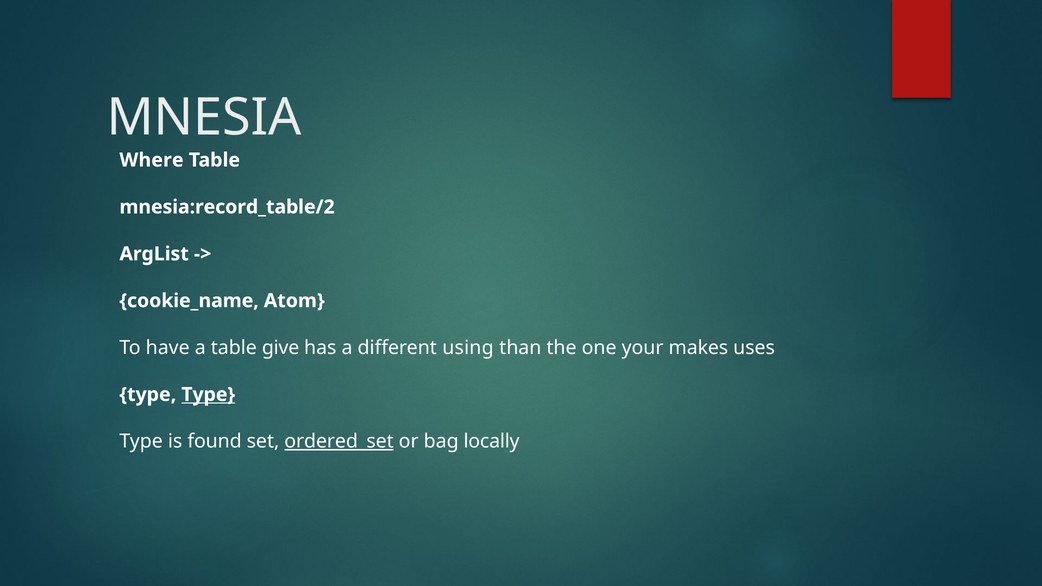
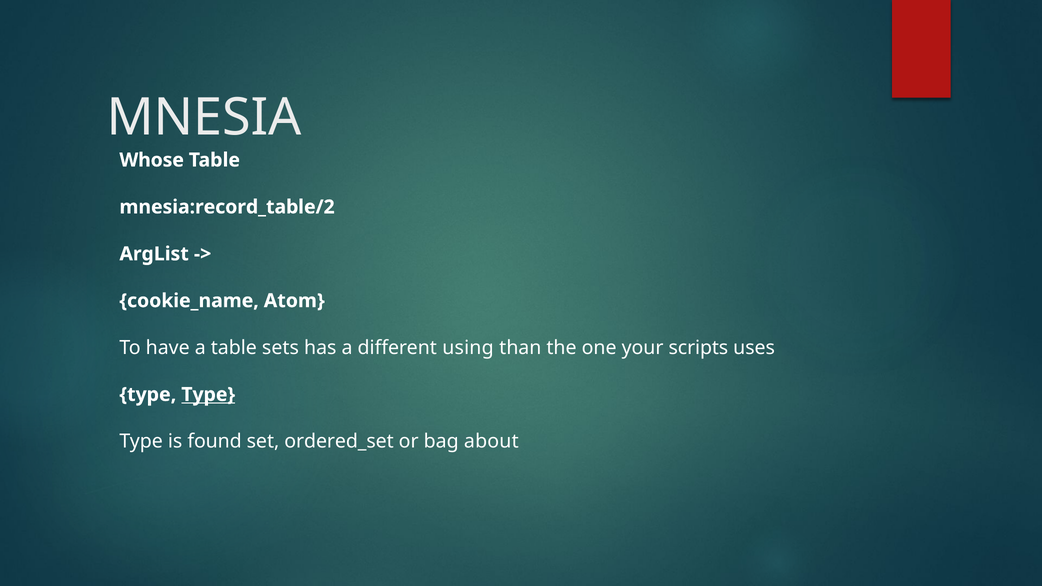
Where: Where -> Whose (152, 160)
give: give -> sets (280, 348)
makes: makes -> scripts (698, 348)
ordered_set underline: present -> none (339, 441)
locally: locally -> about (491, 441)
